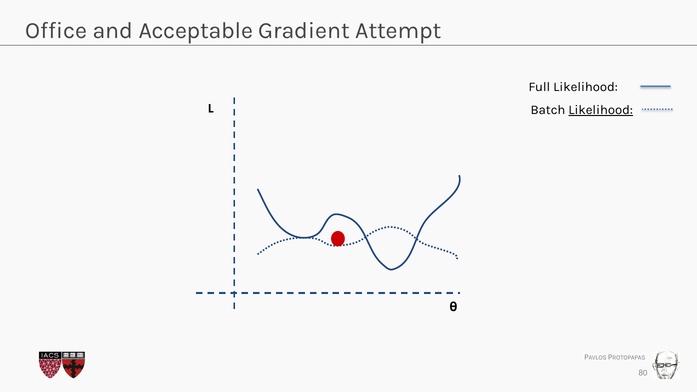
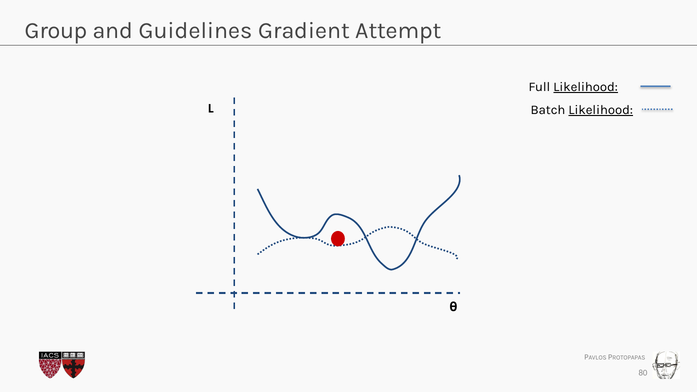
Office: Office -> Group (56, 31)
Acceptable: Acceptable -> Guidelines (196, 31)
Likelihood underline: none -> present (586, 87)
